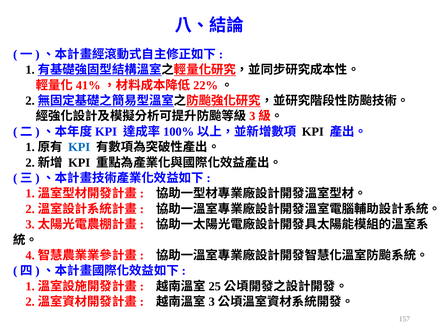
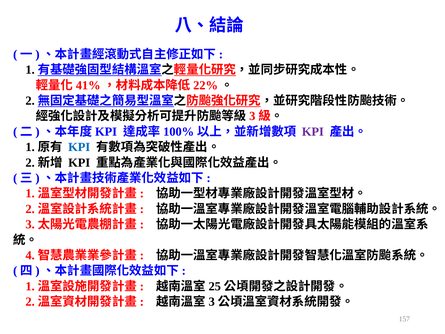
KPI colour: black -> purple (313, 132)
